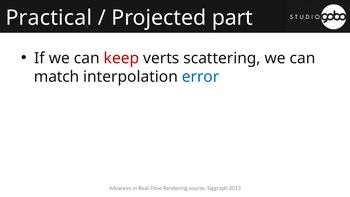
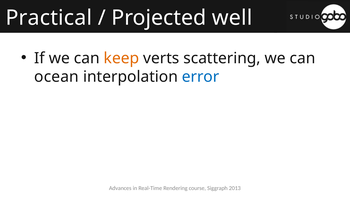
part: part -> well (232, 18)
keep colour: red -> orange (121, 58)
match: match -> ocean (57, 77)
